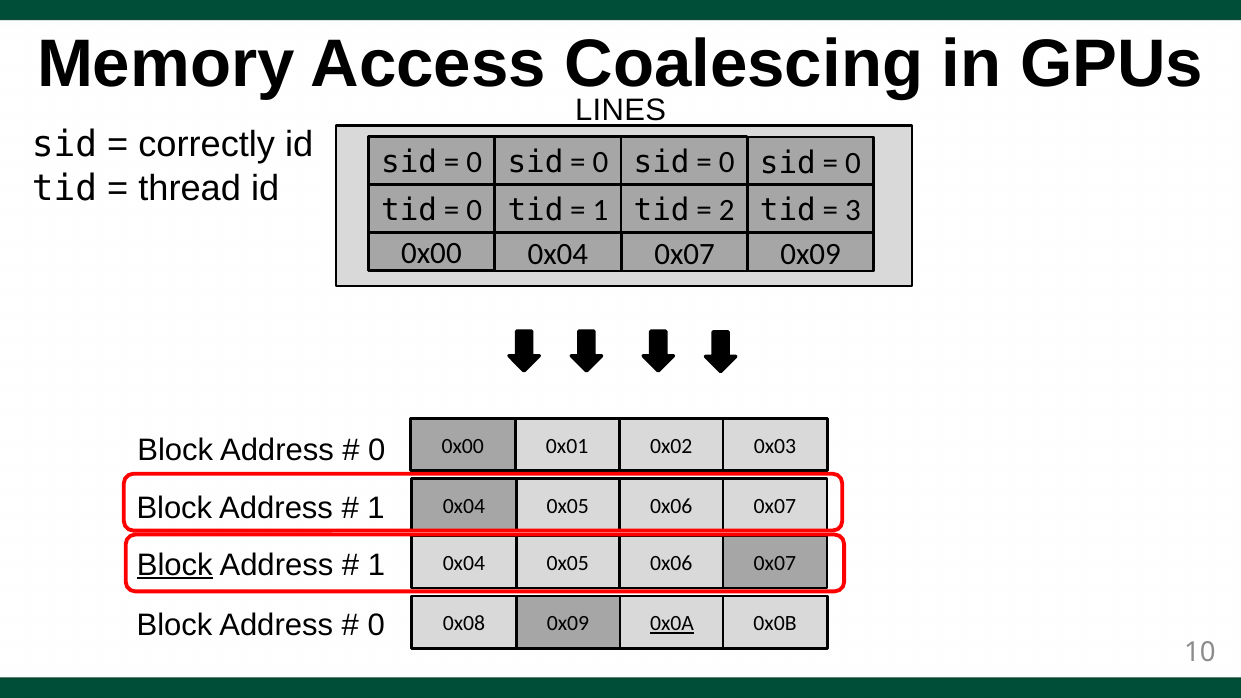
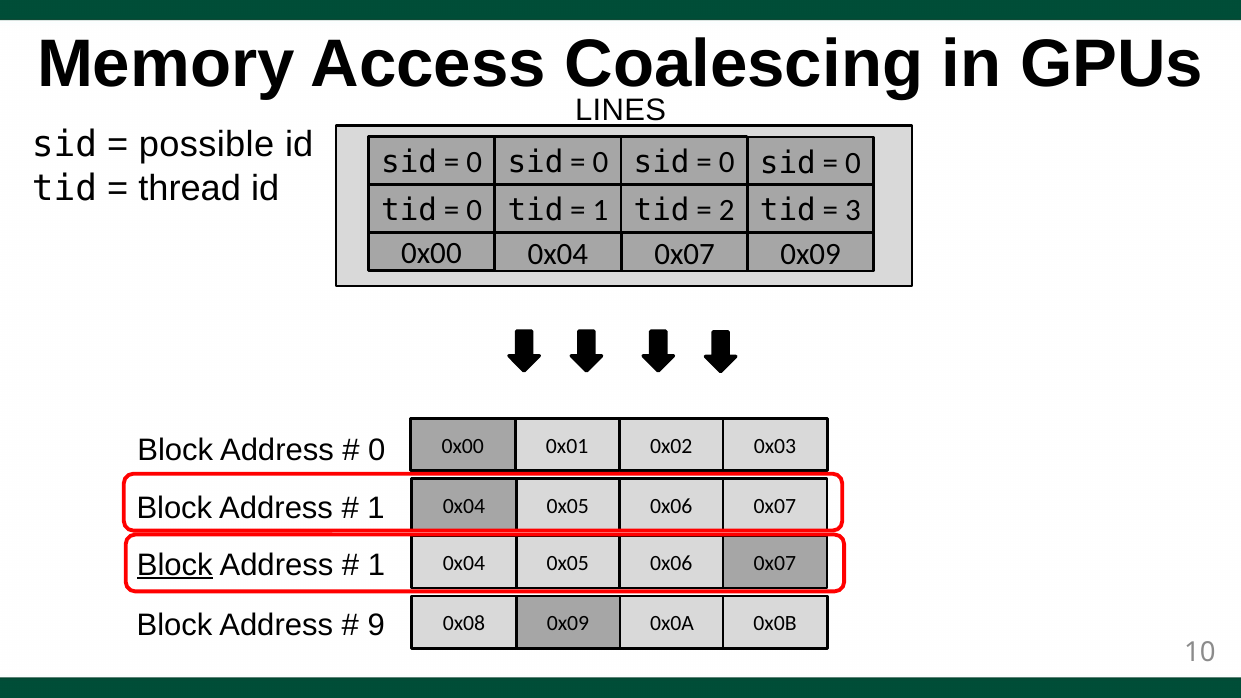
correctly: correctly -> possible (207, 145)
0: 0 -> 9 (376, 625)
0x0A underline: present -> none (672, 624)
